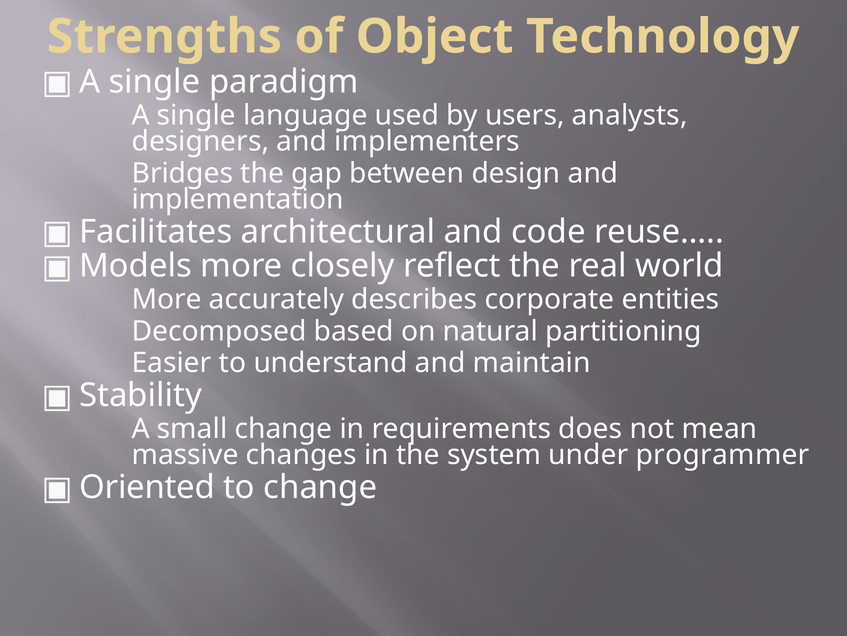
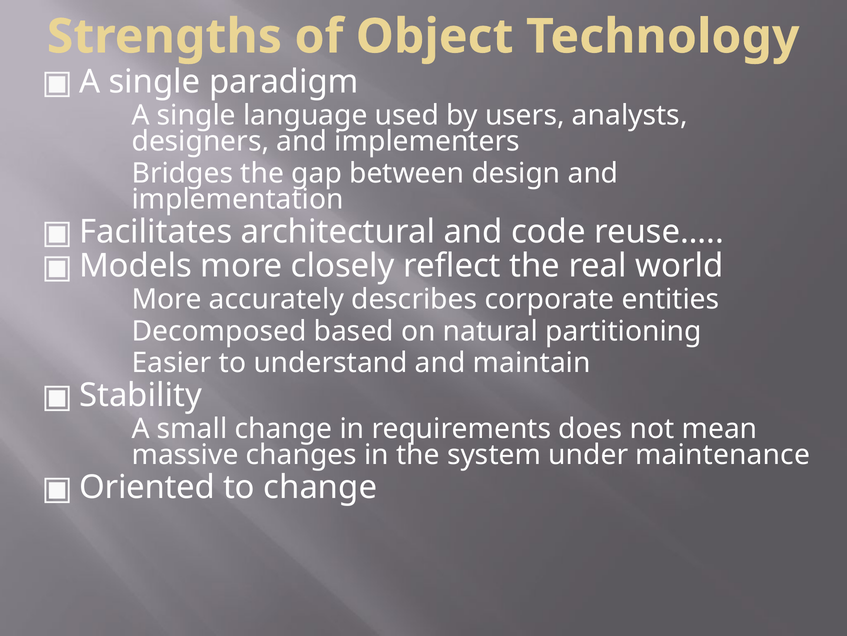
programmer: programmer -> maintenance (723, 455)
